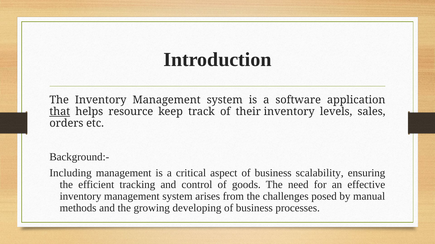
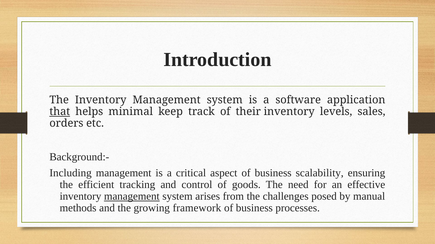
resource: resource -> minimal (131, 112)
management underline: none -> present (132, 197)
developing: developing -> framework (197, 209)
